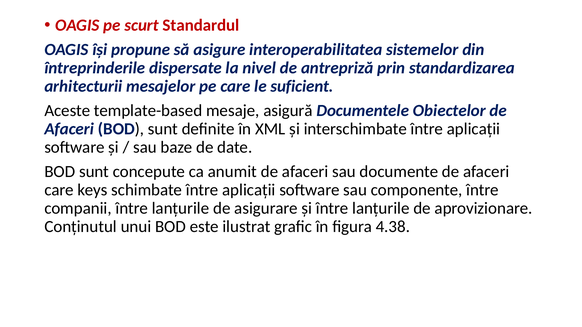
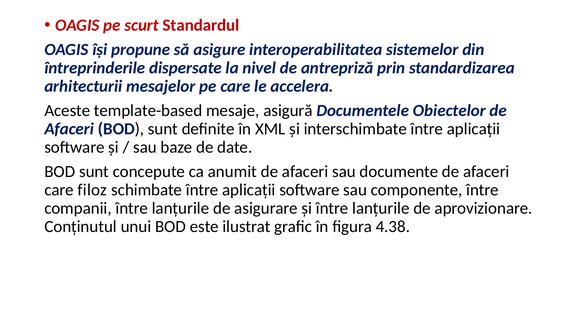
suficient: suficient -> accelera (302, 86)
keys: keys -> filoz (92, 190)
